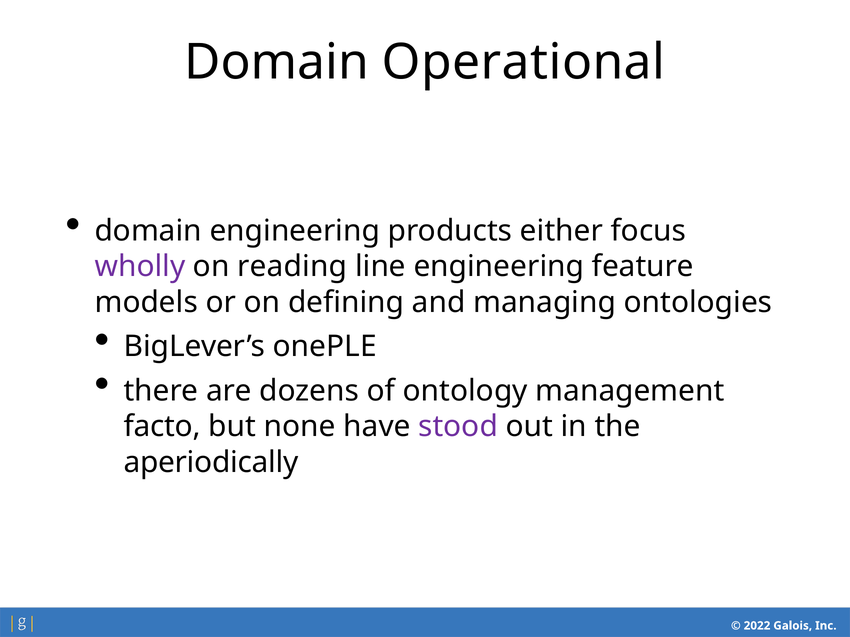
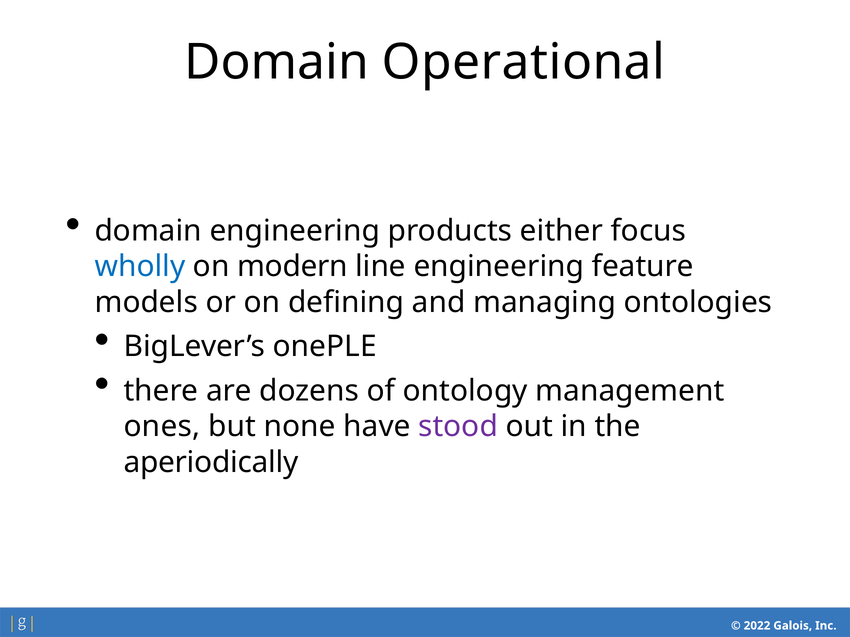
wholly colour: purple -> blue (140, 267)
reading: reading -> modern (292, 267)
facto: facto -> ones (162, 427)
